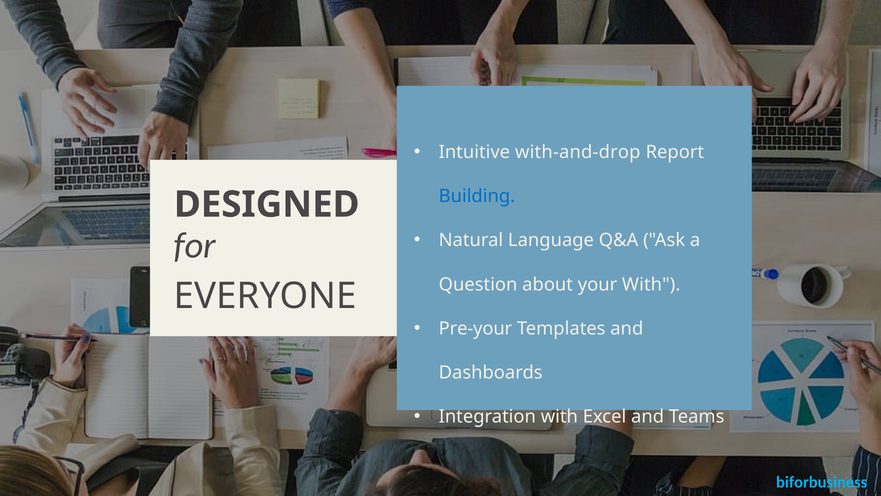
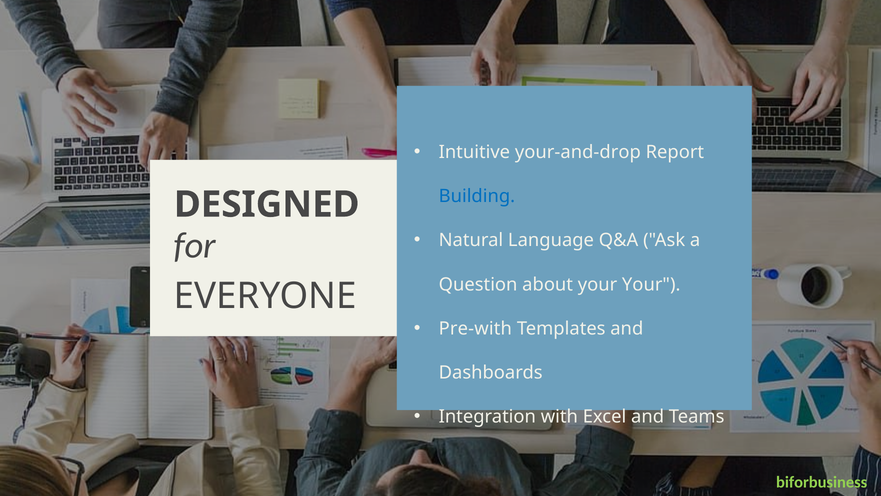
with-and-drop: with-and-drop -> your-and-drop (578, 152)
your With: With -> Your (651, 284)
Pre-your: Pre-your -> Pre-with (475, 328)
biforbusiness colour: light blue -> light green (822, 482)
